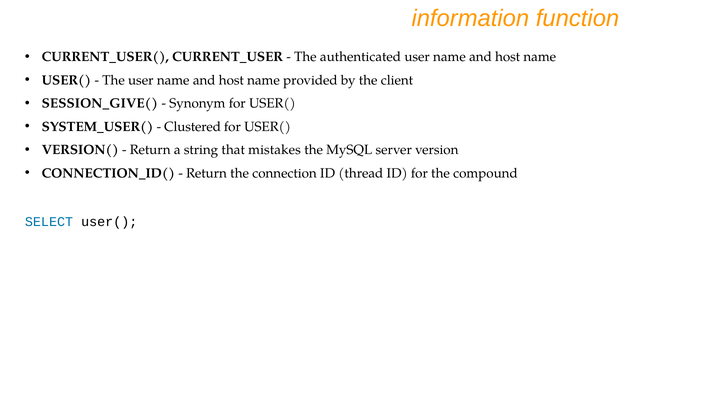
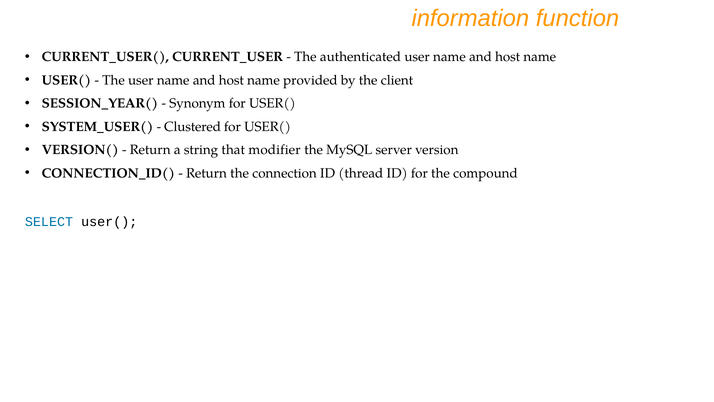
SESSION_GIVE(: SESSION_GIVE( -> SESSION_YEAR( (100, 103)
mistakes: mistakes -> modifier (275, 150)
